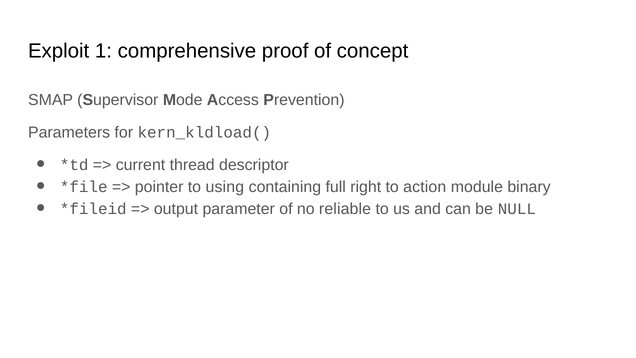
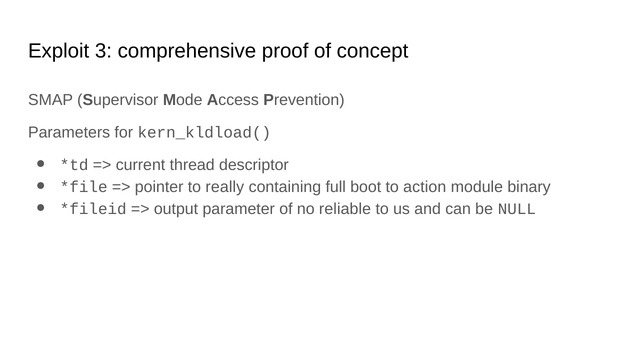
1: 1 -> 3 (103, 51)
using: using -> really (225, 187)
right: right -> boot (366, 187)
